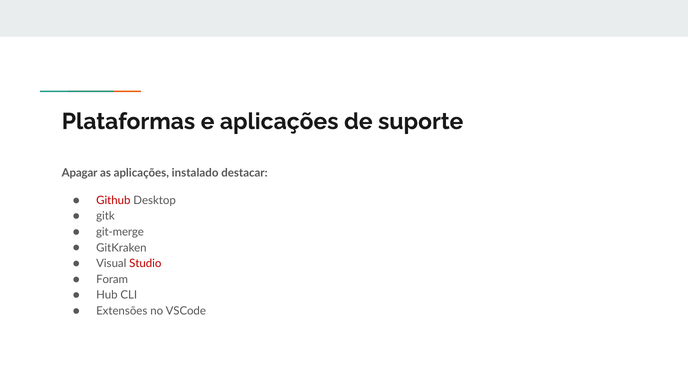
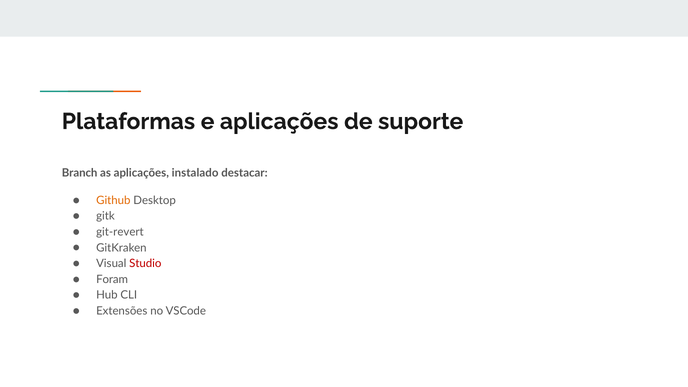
Apagar: Apagar -> Branch (80, 173)
Github colour: red -> orange (113, 200)
git-merge: git-merge -> git-revert (120, 232)
